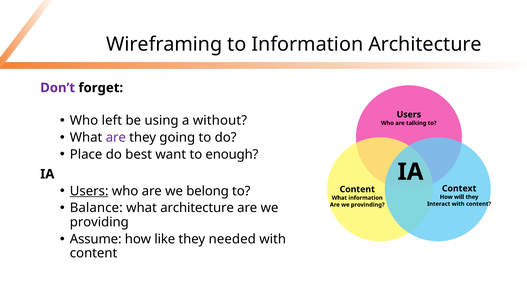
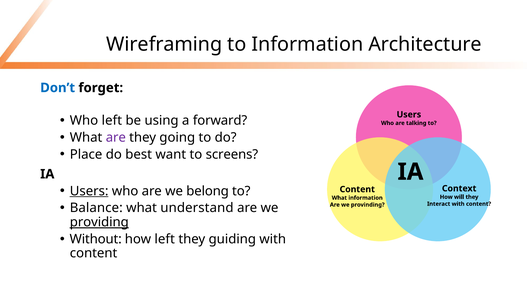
Don’t colour: purple -> blue (58, 88)
without: without -> forward (220, 121)
enough: enough -> screens (232, 155)
what architecture: architecture -> understand (197, 208)
providing underline: none -> present (99, 222)
Assume: Assume -> Without (96, 239)
how like: like -> left (165, 239)
needed: needed -> guiding (232, 239)
